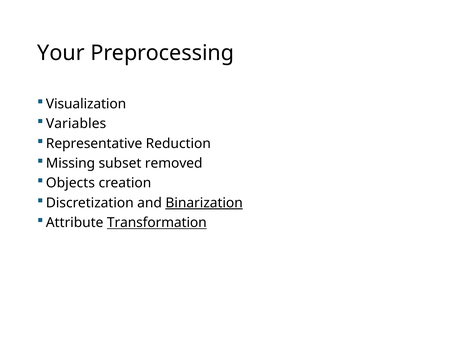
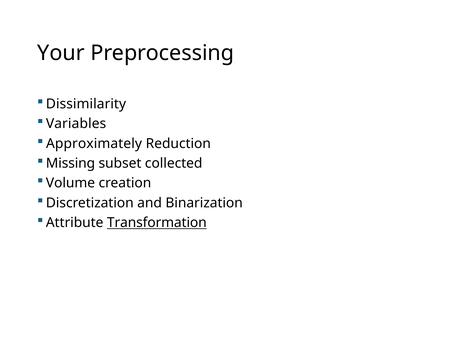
Visualization: Visualization -> Dissimilarity (86, 104)
Representative: Representative -> Approximately (94, 143)
removed: removed -> collected (174, 163)
Objects: Objects -> Volume (70, 183)
Binarization underline: present -> none (204, 202)
